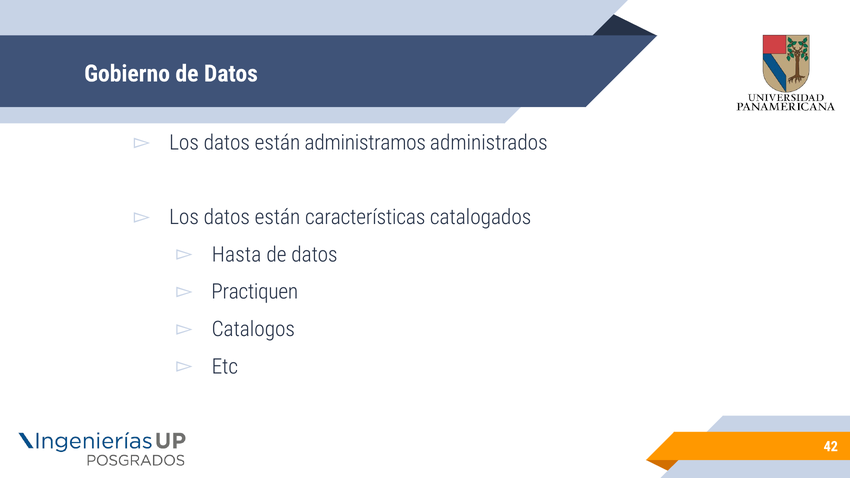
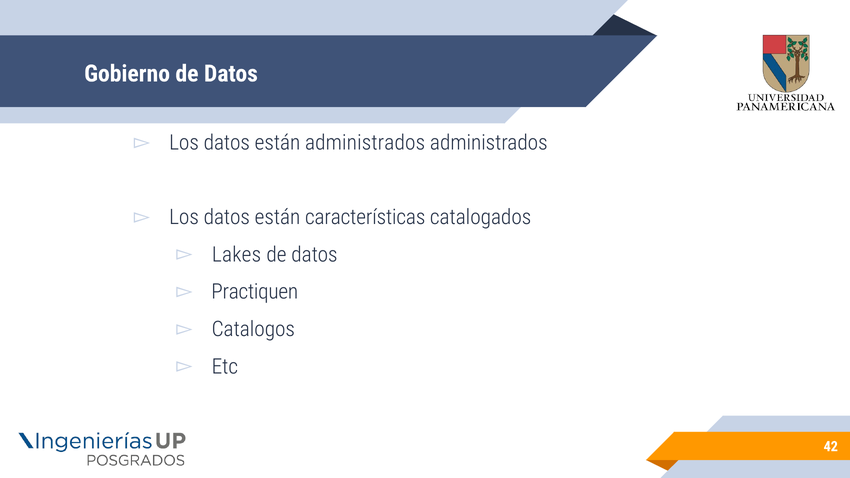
están administramos: administramos -> administrados (365, 143)
Hasta: Hasta -> Lakes (237, 255)
